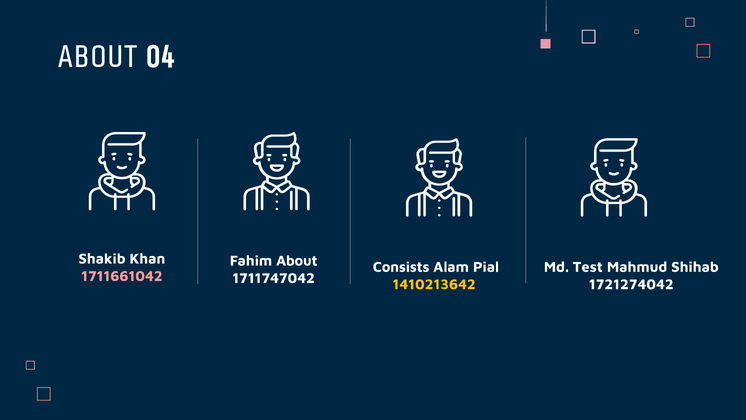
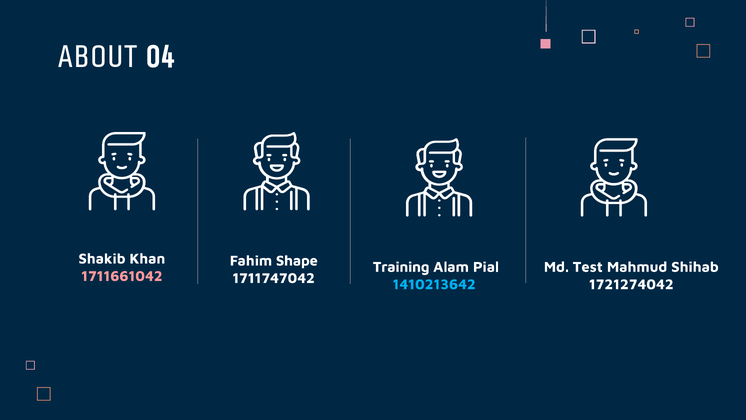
Fahim About: About -> Shape (297, 261)
Consists: Consists -> Training (401, 267)
1410213642 colour: yellow -> light blue (434, 284)
